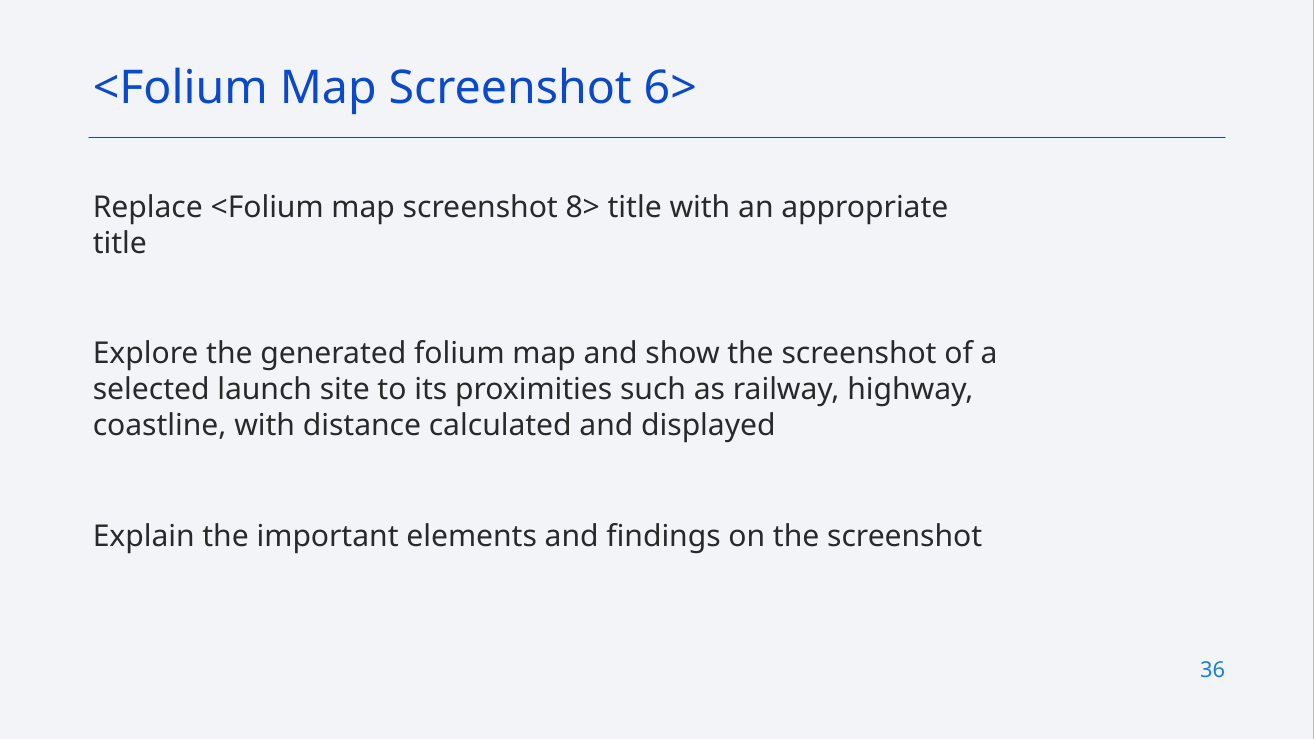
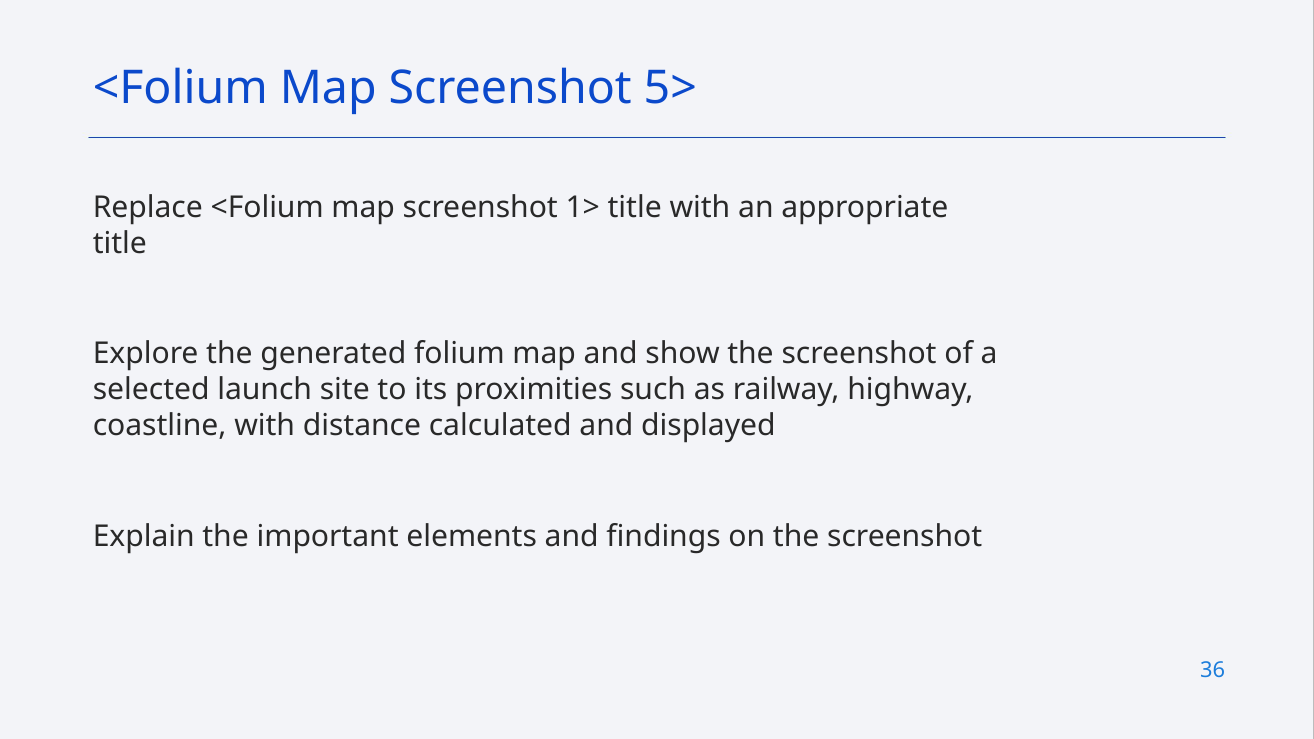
6>: 6> -> 5> (670, 88)
8>: 8> -> 1> (583, 207)
